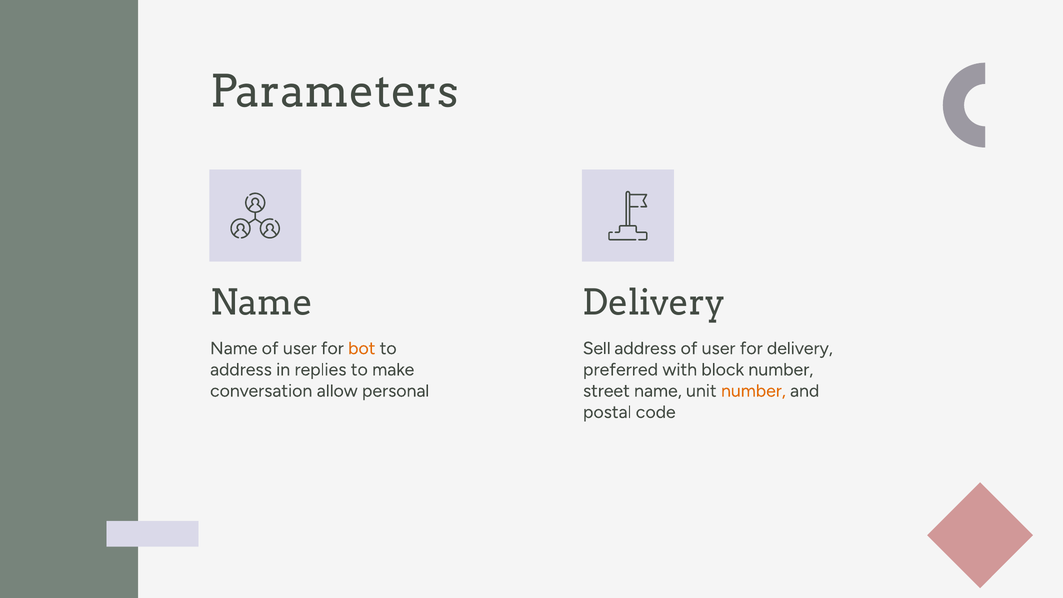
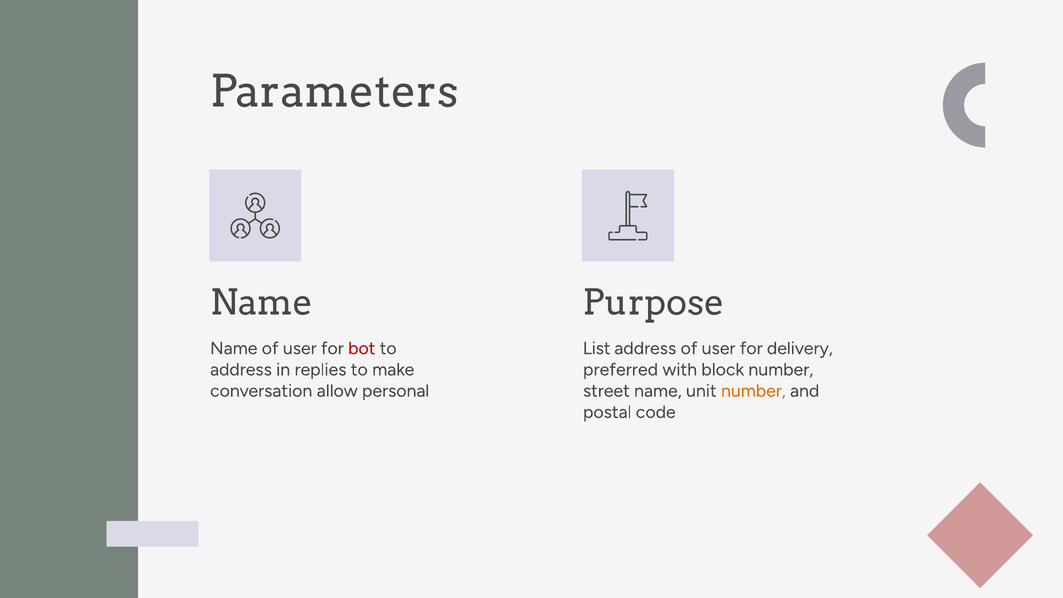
Delivery: Delivery -> Purpose (654, 303)
bot colour: orange -> red (362, 348)
Sell: Sell -> List (597, 348)
